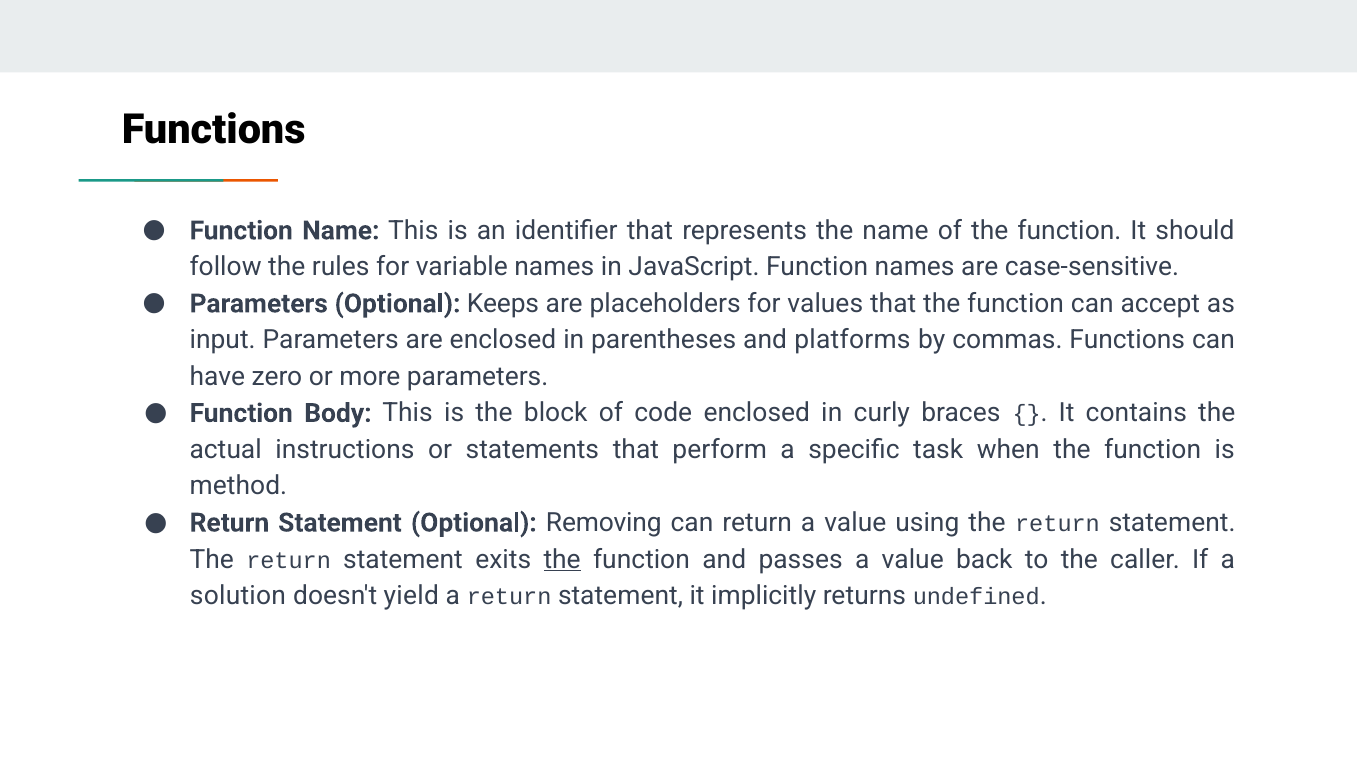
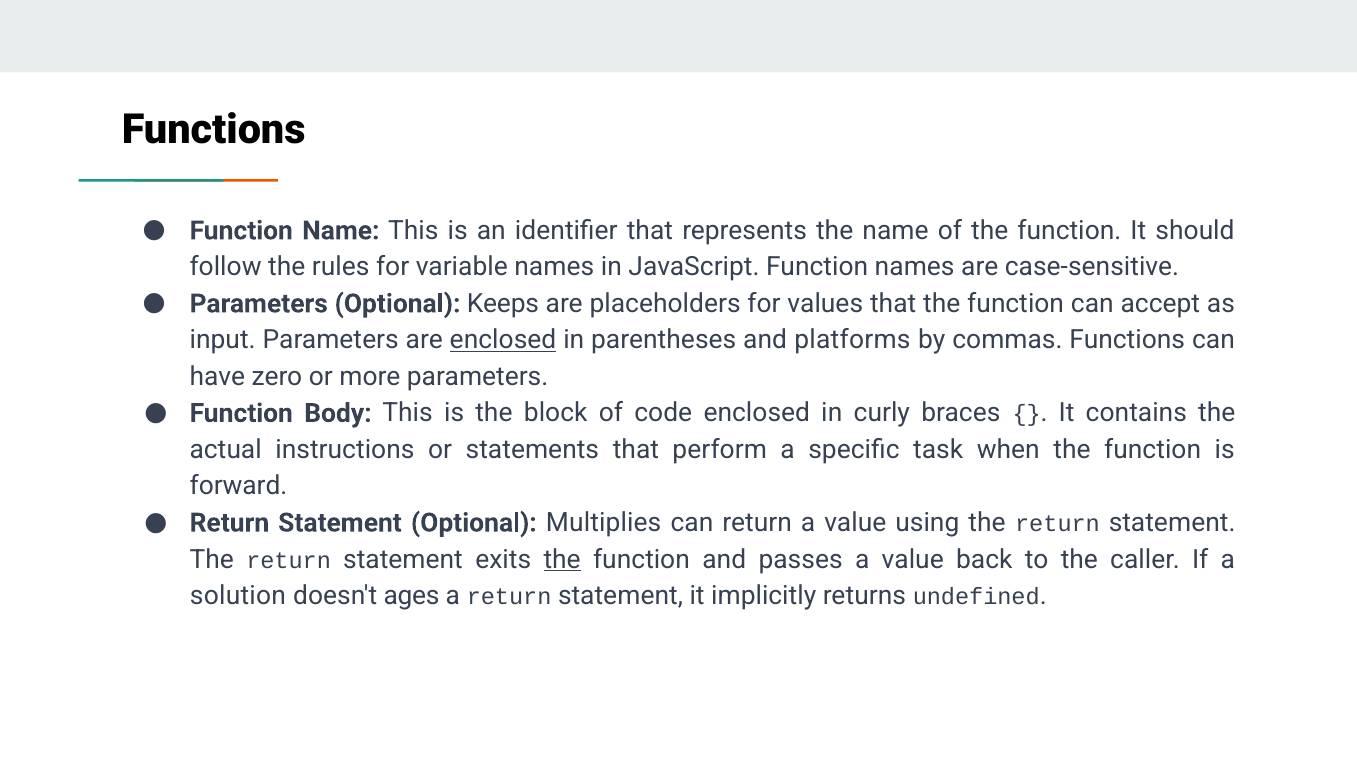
enclosed underline: none -> present (503, 340)
method: method -> forward (238, 486)
Removing: Removing -> Multiplies (604, 522)
yield: yield -> ages (412, 595)
